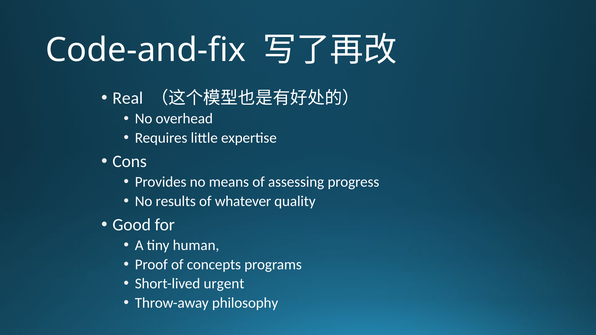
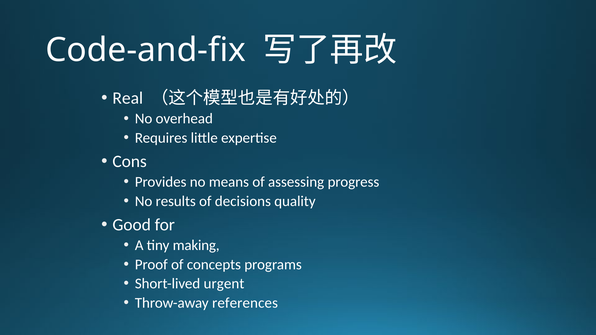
whatever: whatever -> decisions (243, 201)
human: human -> making (196, 245)
philosophy: philosophy -> references (245, 303)
